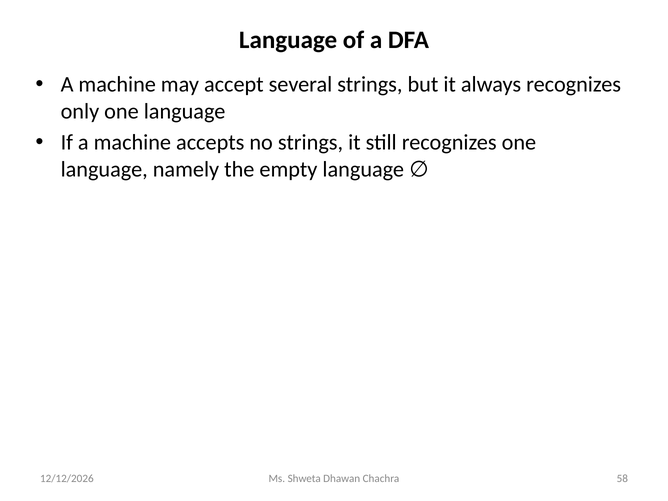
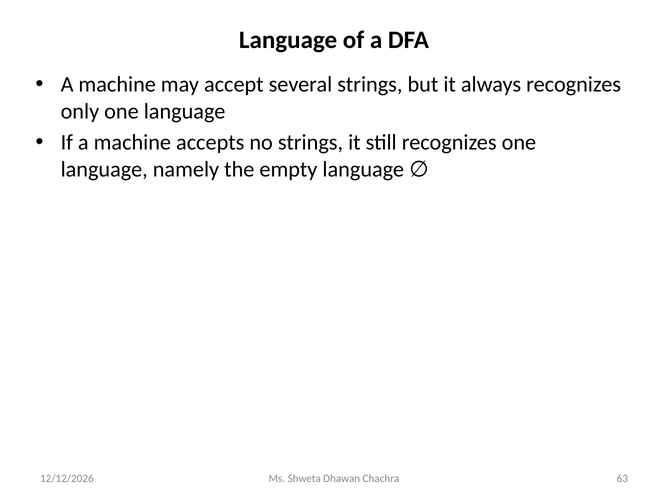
58: 58 -> 63 (622, 478)
